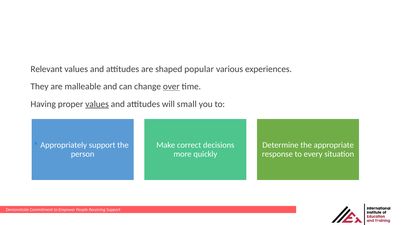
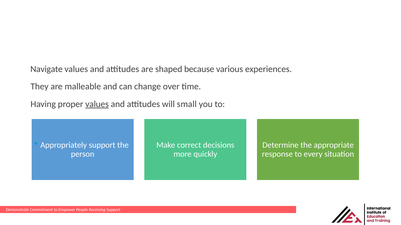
Relevant: Relevant -> Navigate (47, 69)
popular: popular -> because (199, 69)
over underline: present -> none (171, 87)
